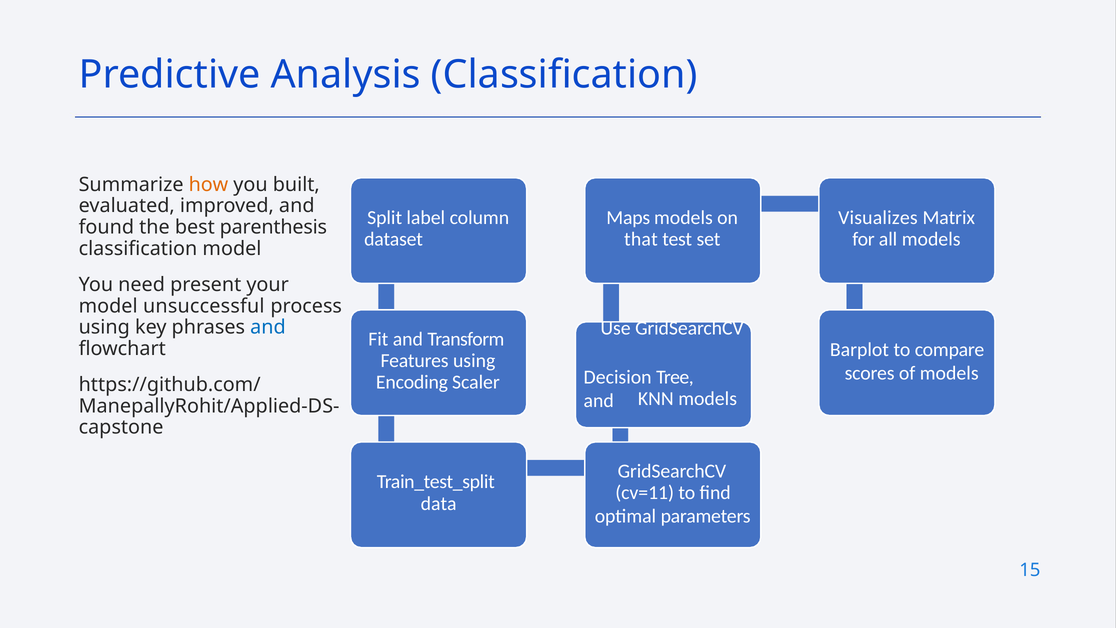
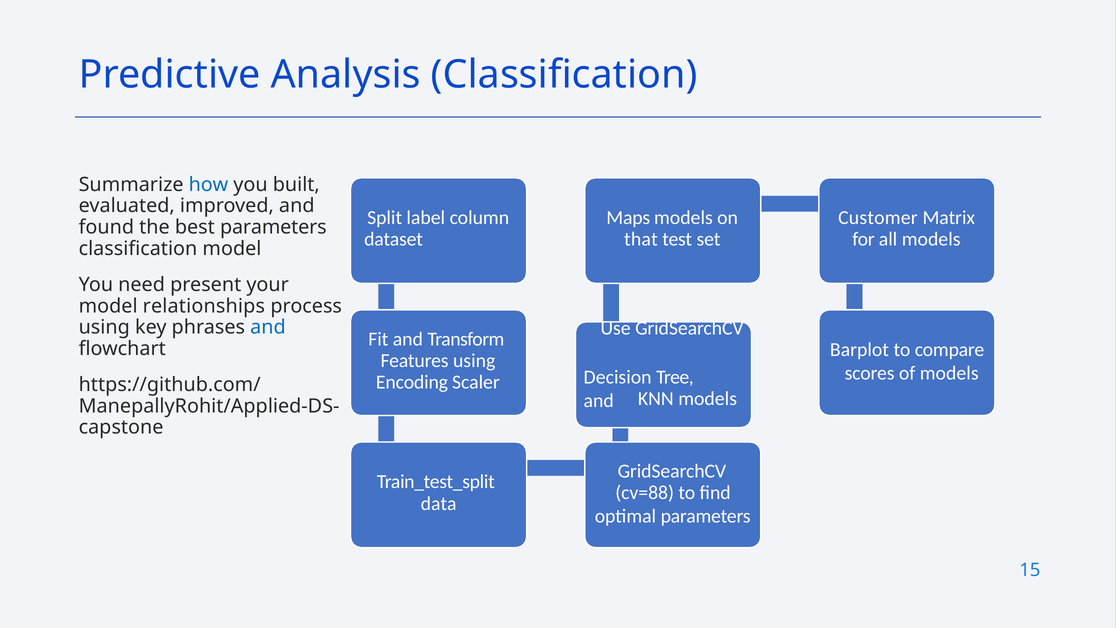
how colour: orange -> blue (208, 184)
Visualizes: Visualizes -> Customer (878, 218)
best parenthesis: parenthesis -> parameters (273, 227)
unsuccessful: unsuccessful -> relationships (204, 306)
cv=11: cv=11 -> cv=88 (645, 493)
